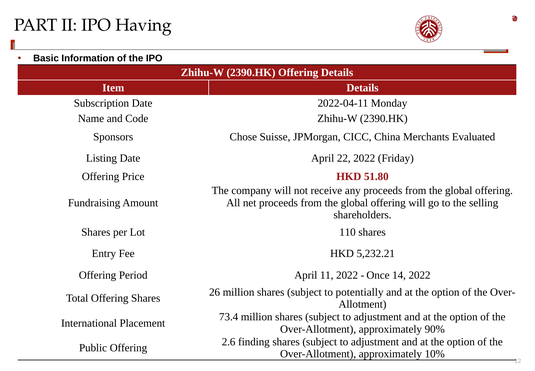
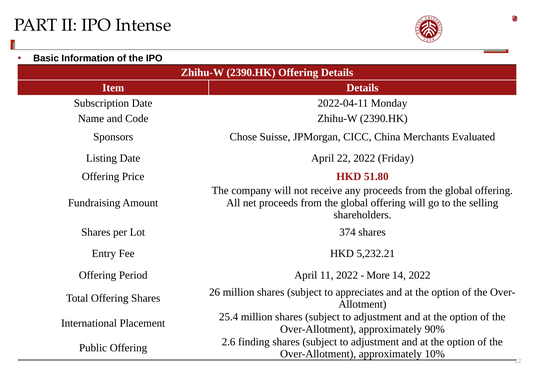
Having: Having -> Intense (143, 25)
110: 110 -> 374 (347, 232)
Once: Once -> More (378, 275)
potentially: potentially -> appreciates (360, 292)
73.4: 73.4 -> 25.4 (229, 317)
